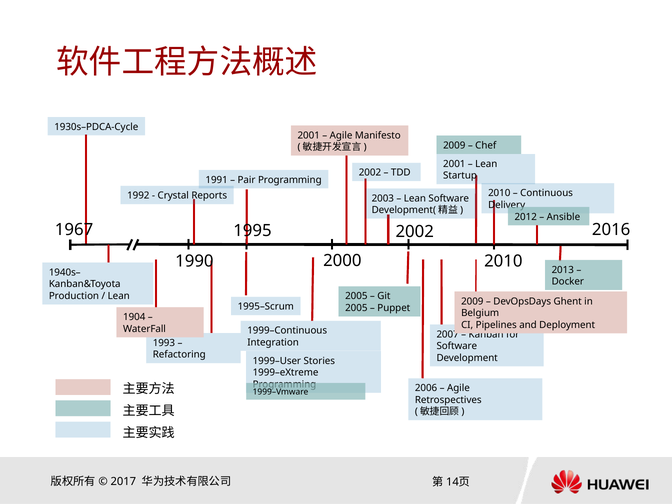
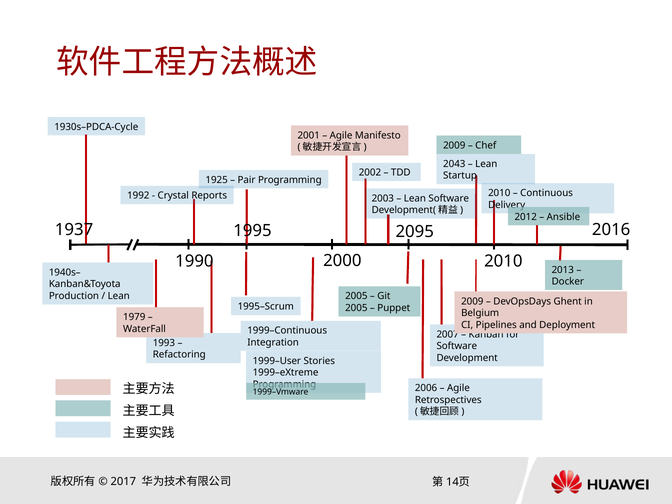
2001: 2001 -> 2043 (454, 164)
1991: 1991 -> 1925 (217, 180)
1967: 1967 -> 1937 (74, 229)
2002: 2002 -> 2095 (415, 232)
1904: 1904 -> 1979 (134, 317)
